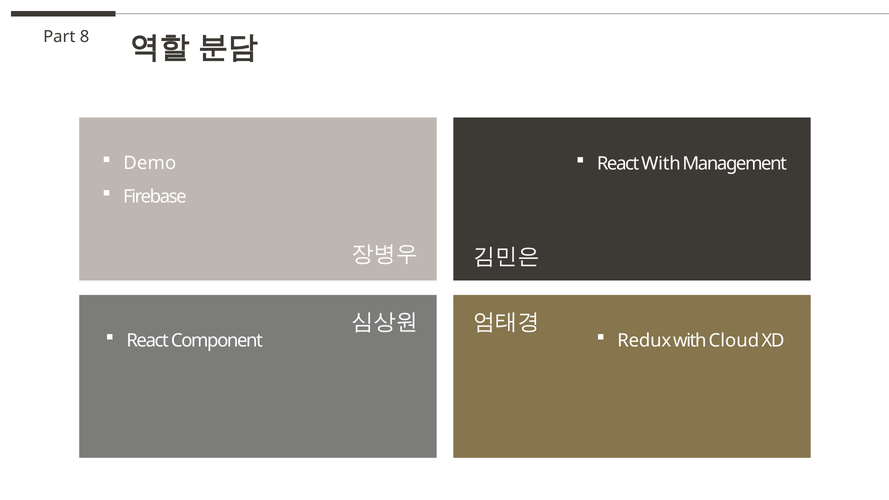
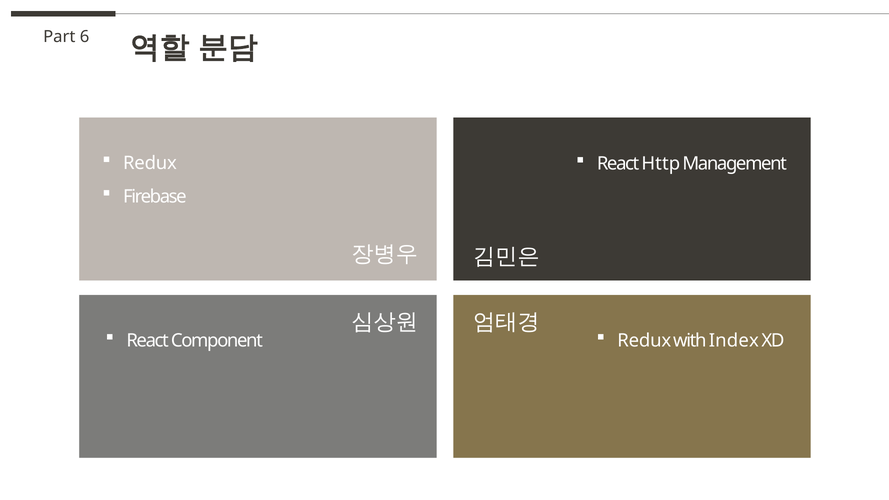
8: 8 -> 6 (85, 37)
Demo: Demo -> Redux (150, 163)
React With: With -> Http (661, 164)
Cloud: Cloud -> Index (734, 341)
